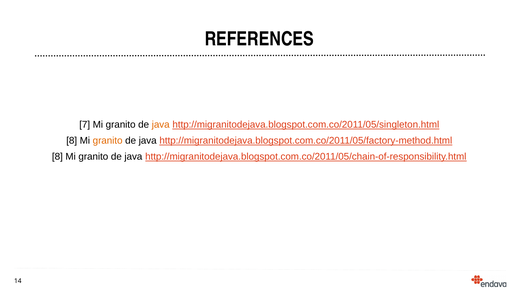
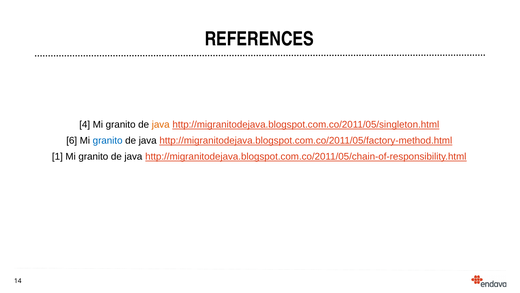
7: 7 -> 4 (85, 125)
8: 8 -> 6 (72, 140)
granito colour: orange -> blue (108, 140)
8: 8 -> 1 (57, 156)
